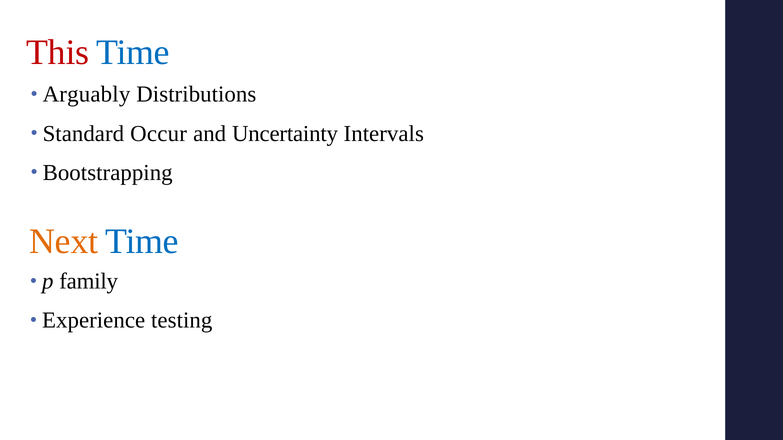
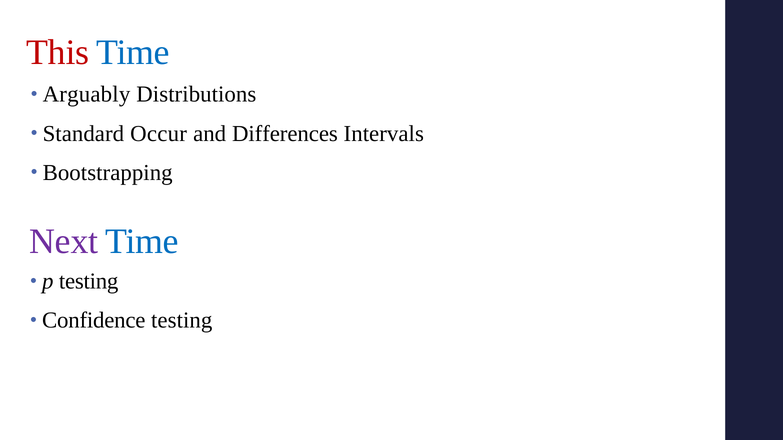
Uncertainty: Uncertainty -> Differences (285, 134)
Next colour: orange -> purple (64, 242)
p family: family -> testing (89, 281)
Experience: Experience -> Confidence (94, 321)
